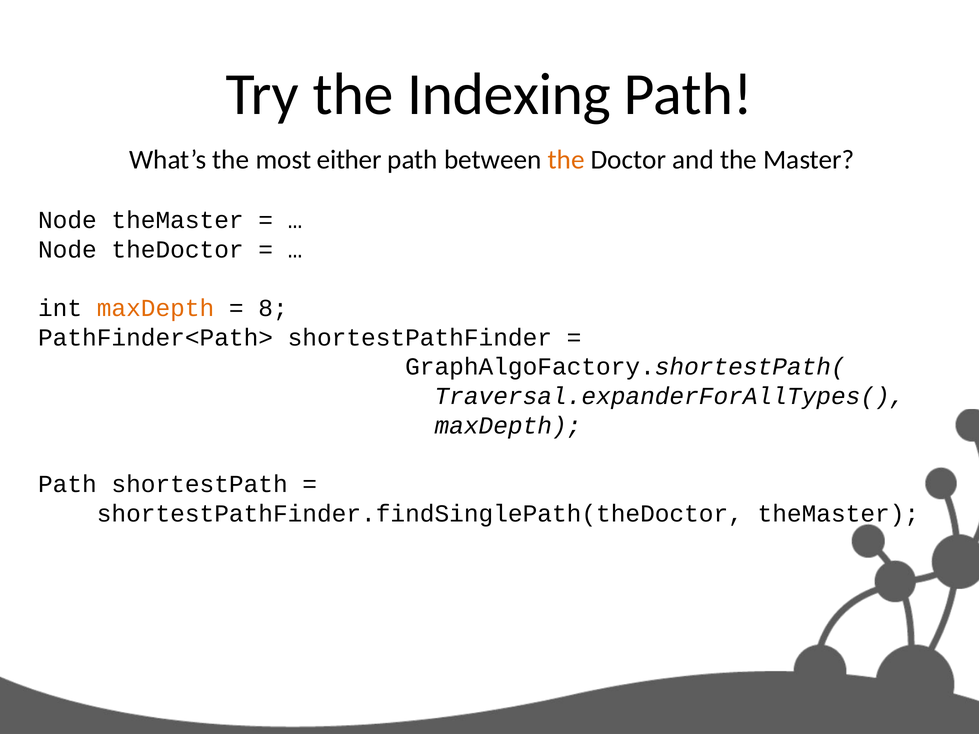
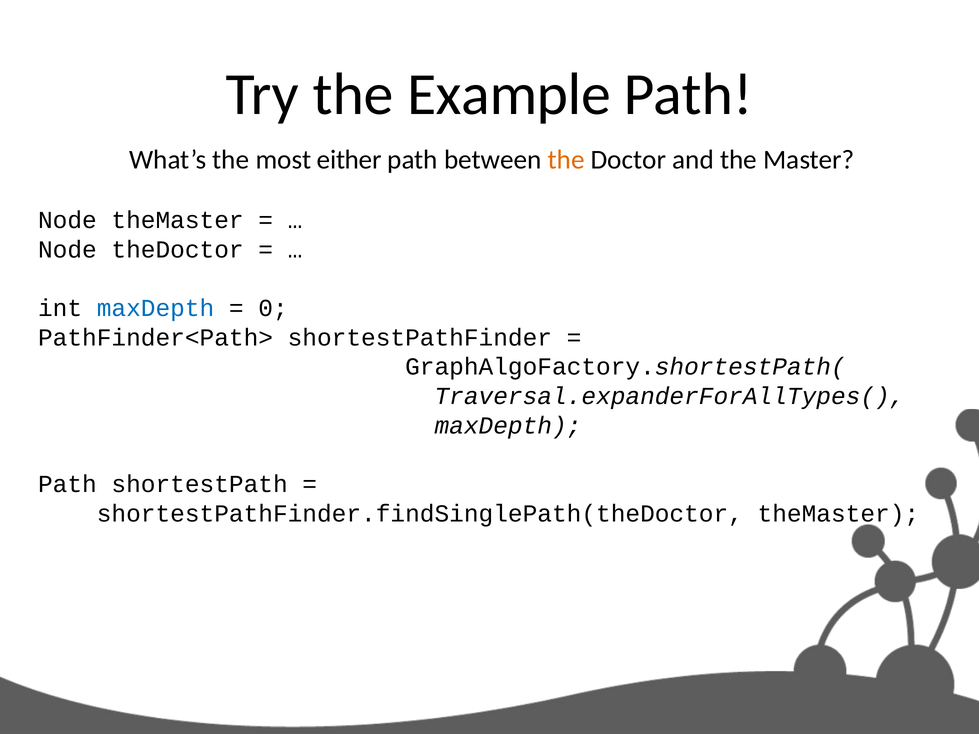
Indexing: Indexing -> Example (509, 95)
maxDepth colour: orange -> blue (156, 308)
8: 8 -> 0 (273, 308)
